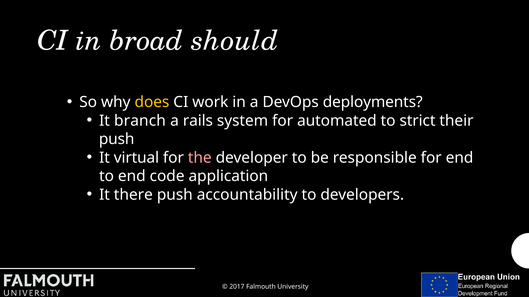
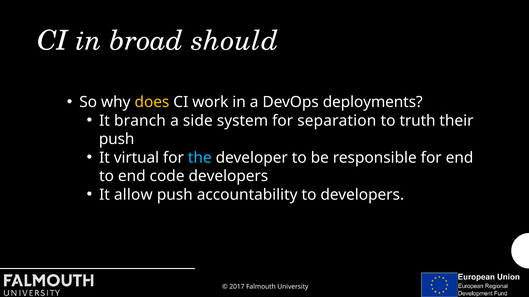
rails: rails -> side (198, 121)
automated: automated -> separation (337, 121)
strict: strict -> truth (418, 121)
the colour: pink -> light blue (200, 158)
code application: application -> developers (228, 176)
there: there -> allow (133, 195)
